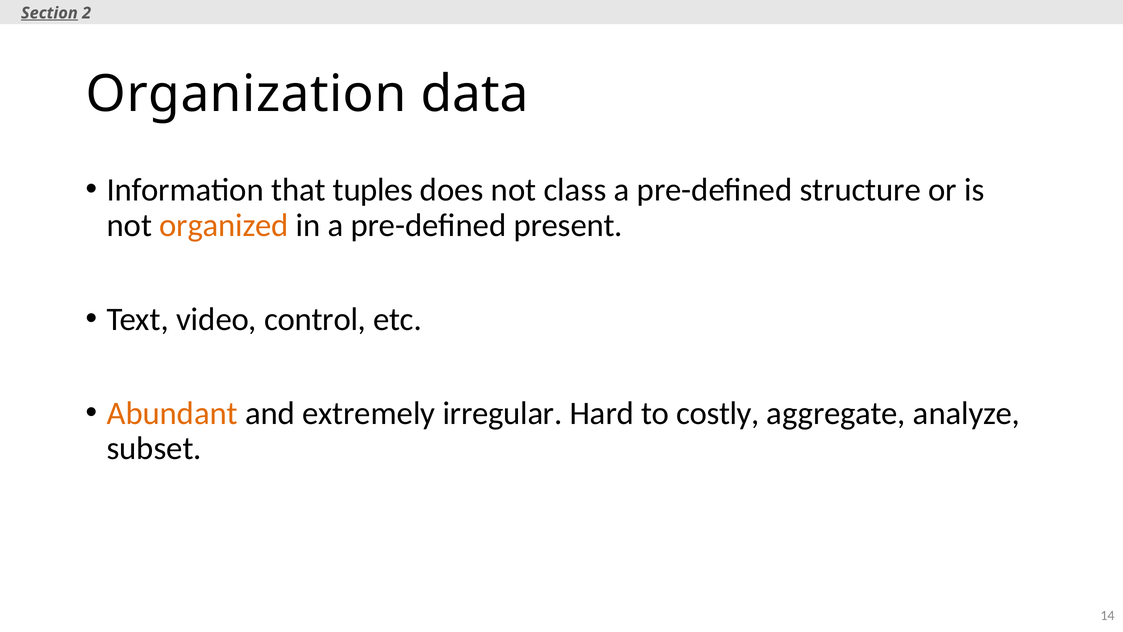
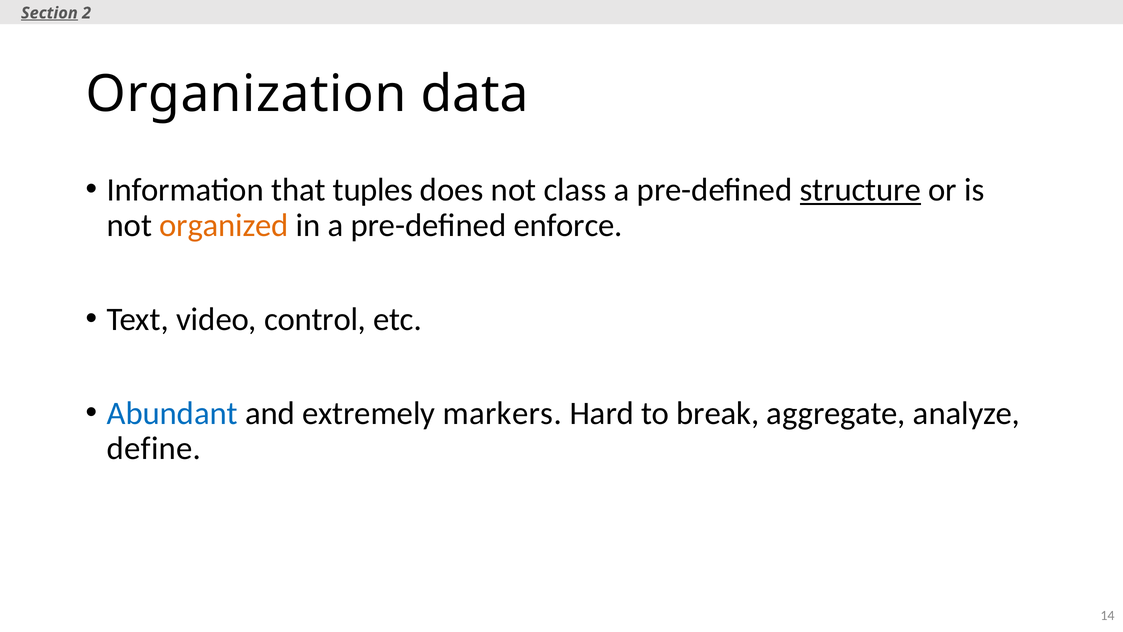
structure underline: none -> present (860, 190)
present: present -> enforce (568, 225)
Abundant colour: orange -> blue (172, 413)
irregular: irregular -> markers (502, 413)
costly: costly -> break (718, 413)
subset: subset -> define (154, 448)
